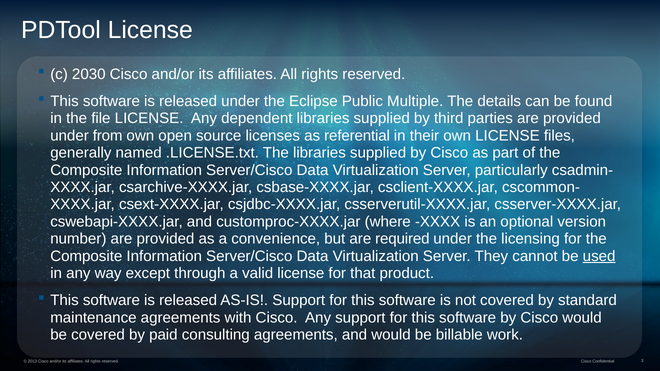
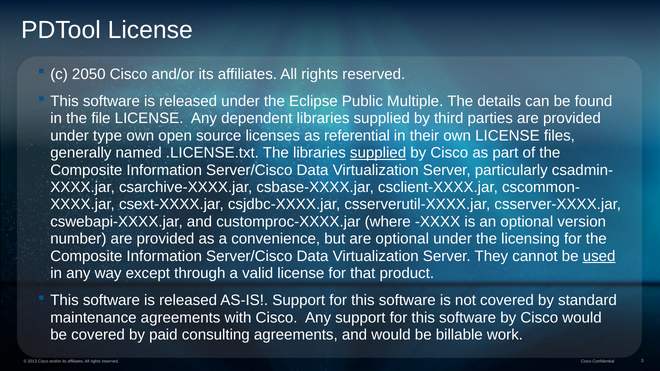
2030: 2030 -> 2050 (89, 74)
from: from -> type (108, 136)
supplied underline: none -> present (378, 153)
are required: required -> optional (402, 239)
